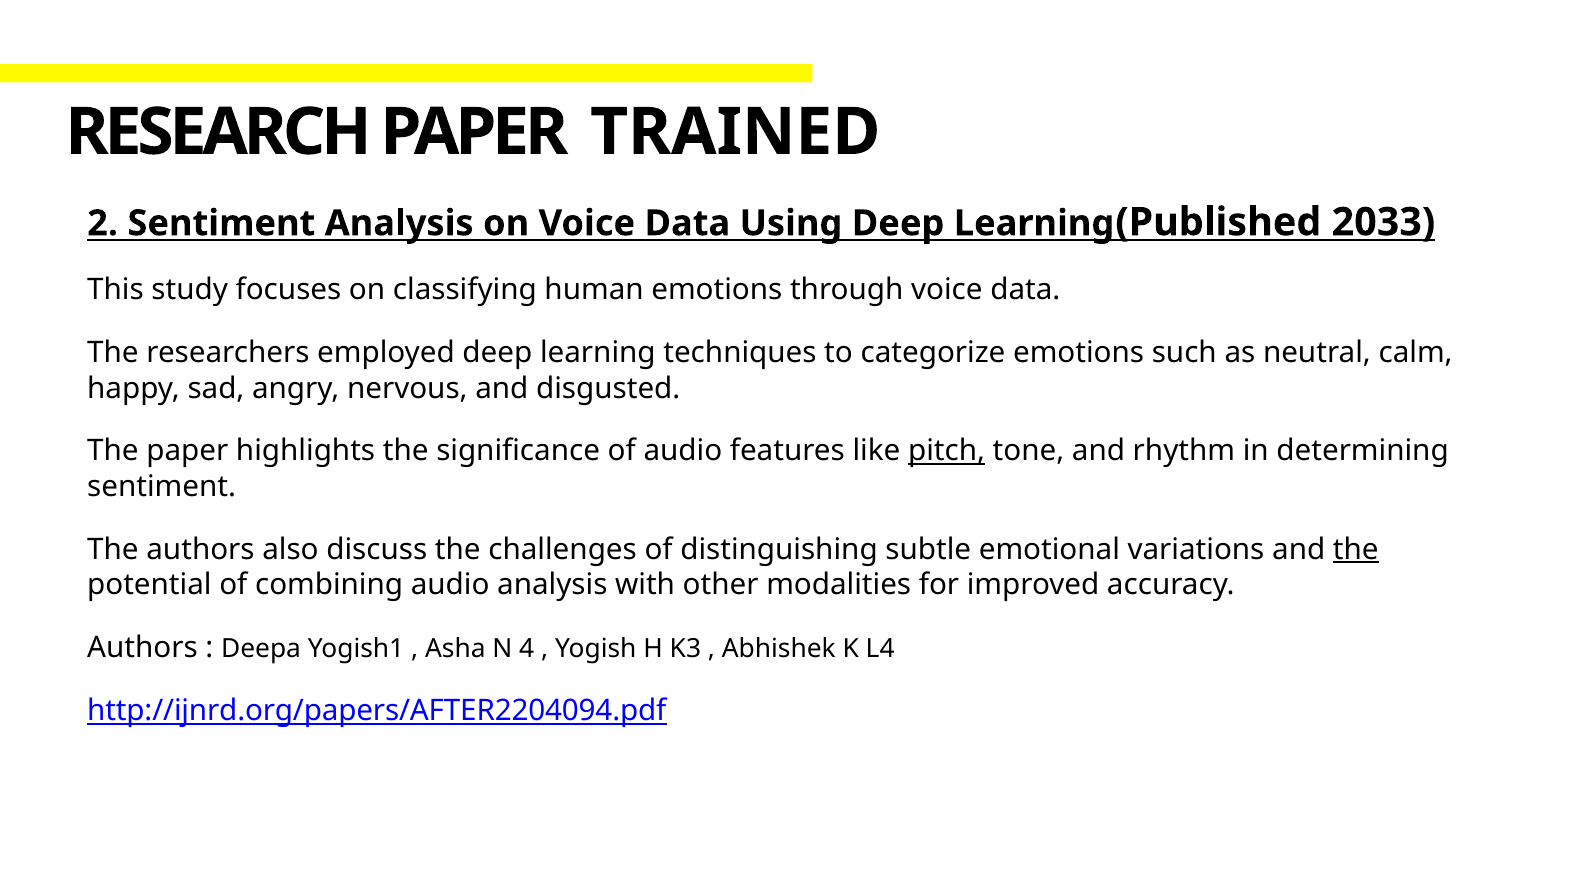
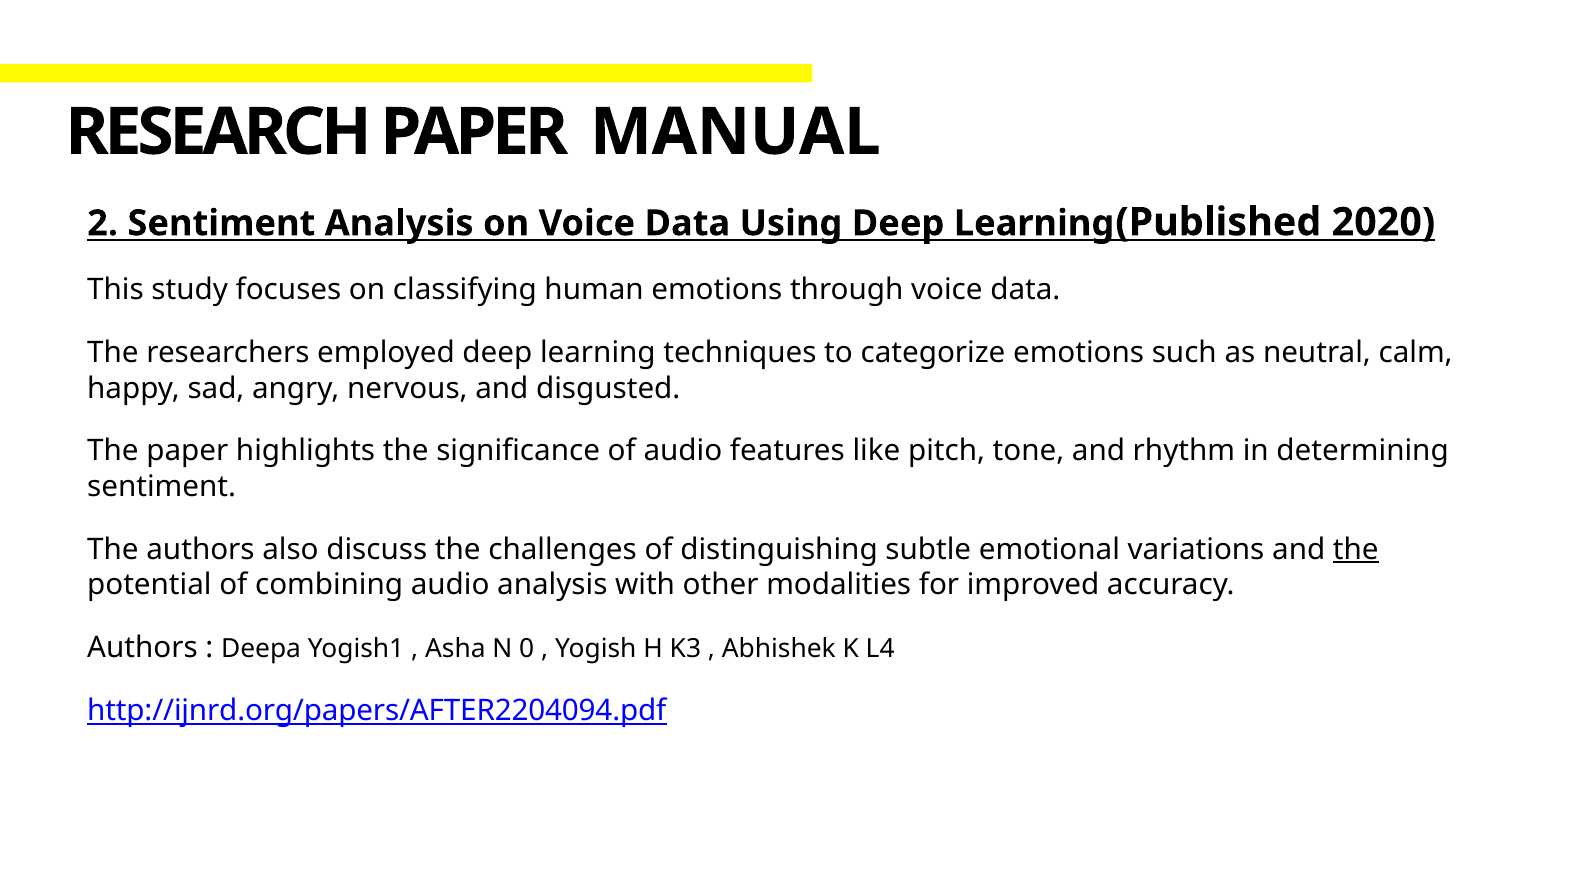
TRAINED: TRAINED -> MANUAL (735, 132)
2033: 2033 -> 2020 (1383, 222)
pitch underline: present -> none (947, 451)
4: 4 -> 0 (527, 649)
